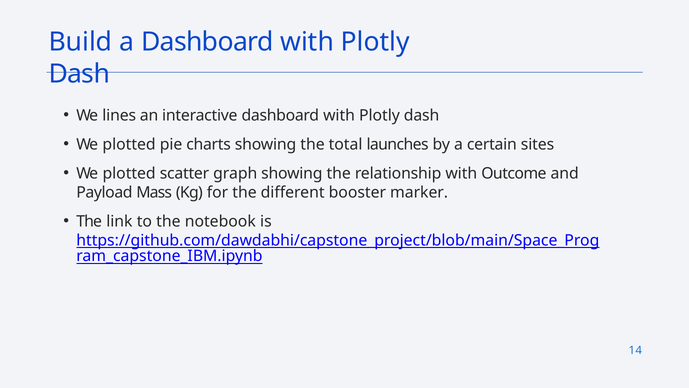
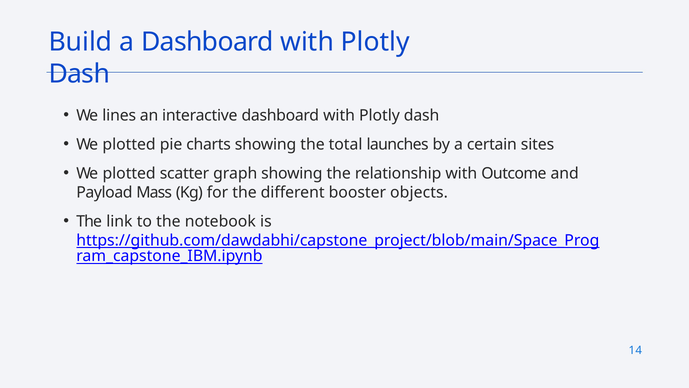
marker: marker -> objects (419, 192)
